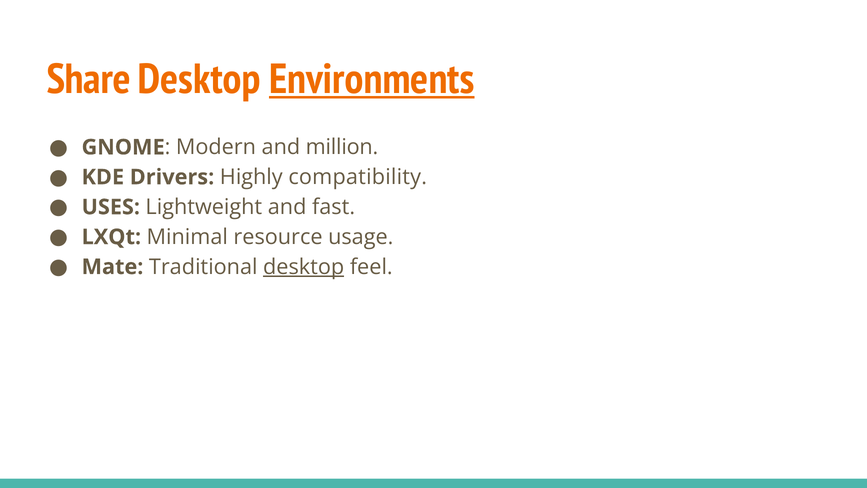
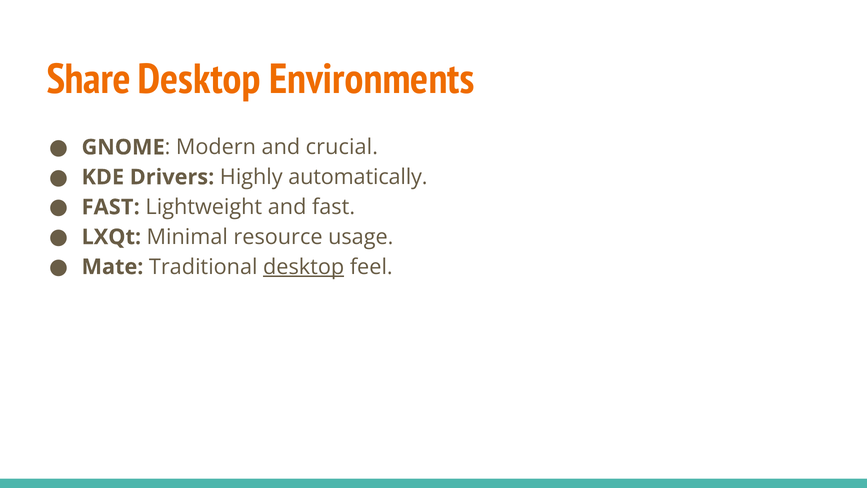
Environments underline: present -> none (372, 79)
million: million -> crucial (342, 147)
compatibility: compatibility -> automatically (358, 177)
USES: USES -> FAST (111, 207)
